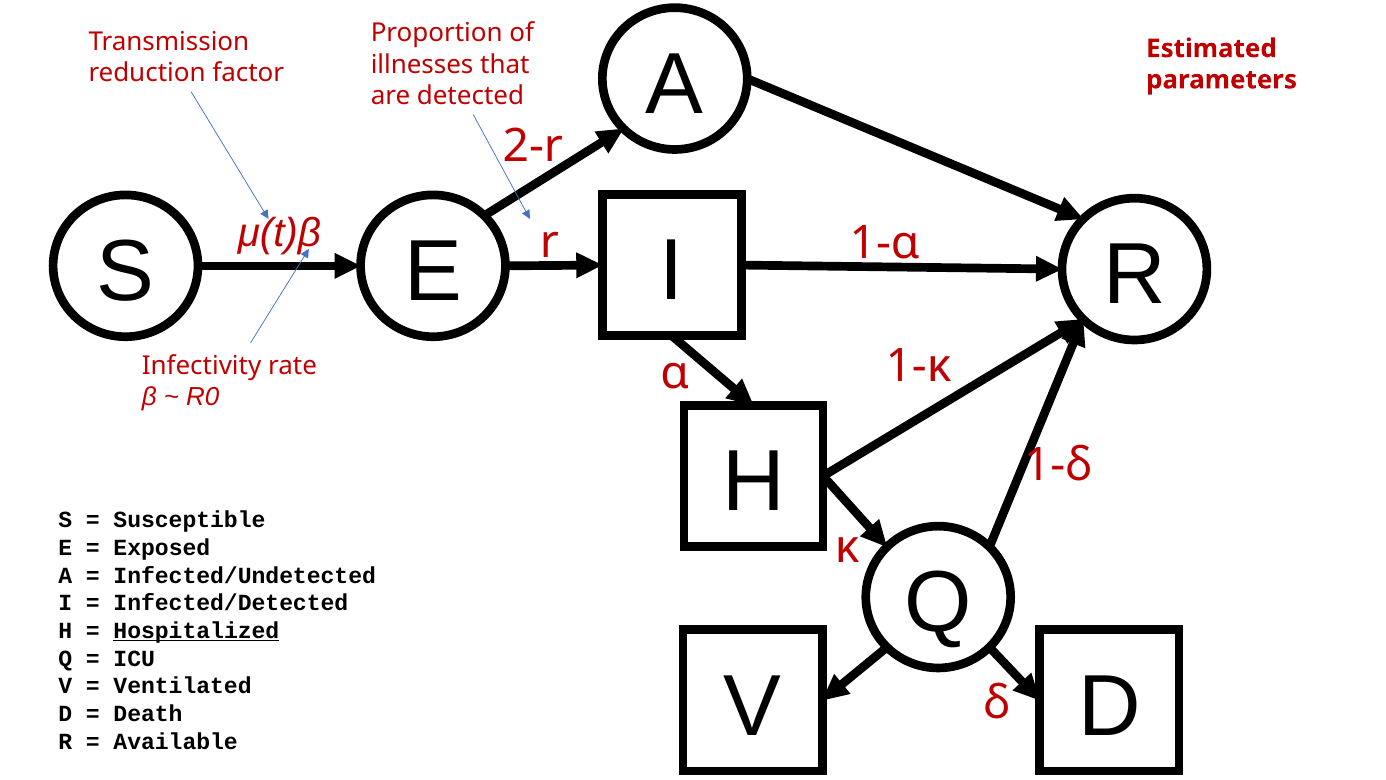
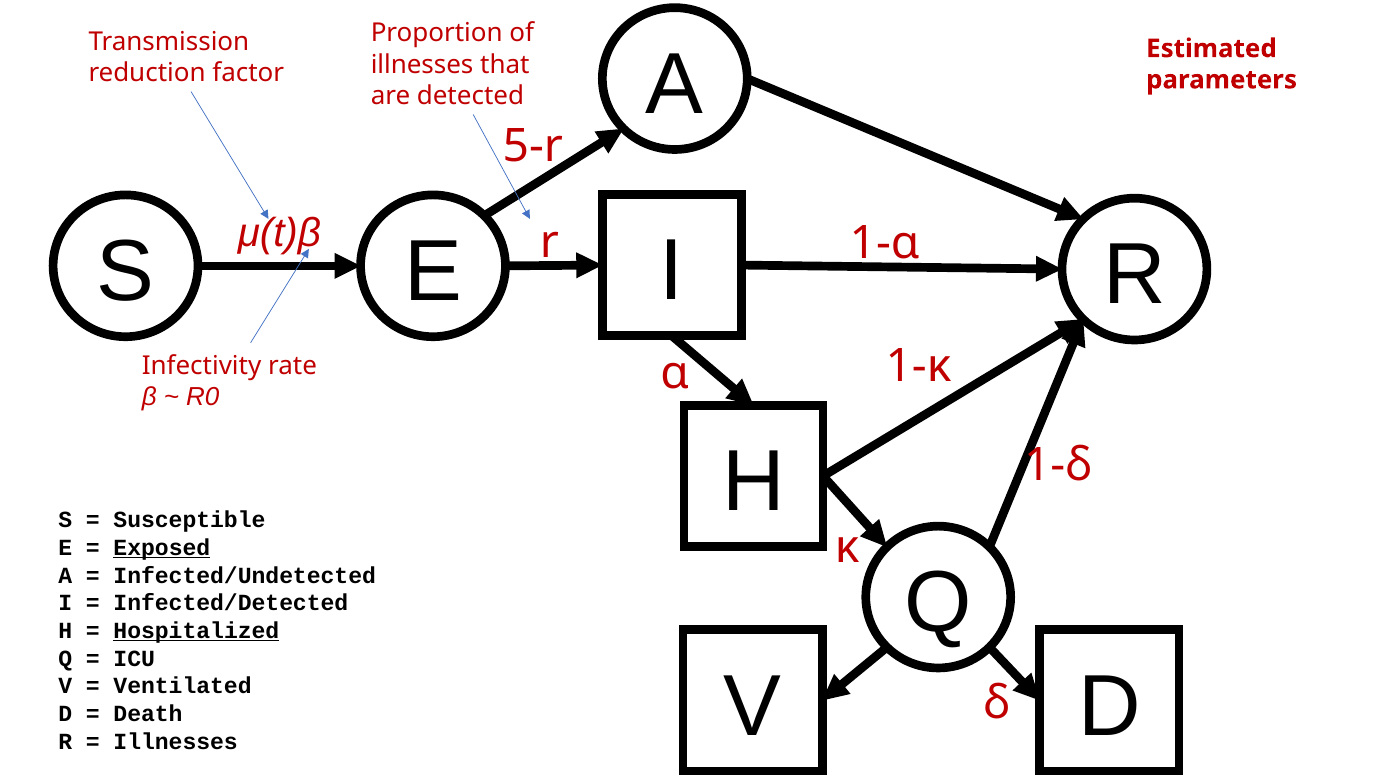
2-r: 2-r -> 5-r (533, 146)
Exposed underline: none -> present (162, 547)
Available: Available -> Illnesses (176, 741)
